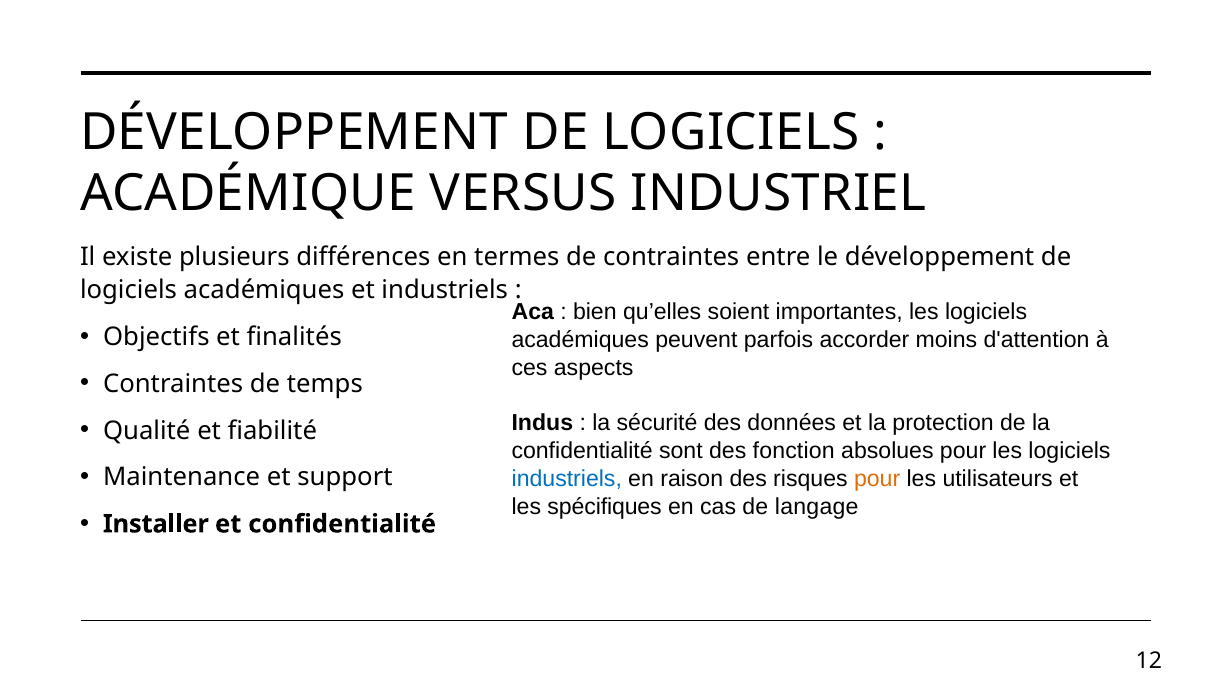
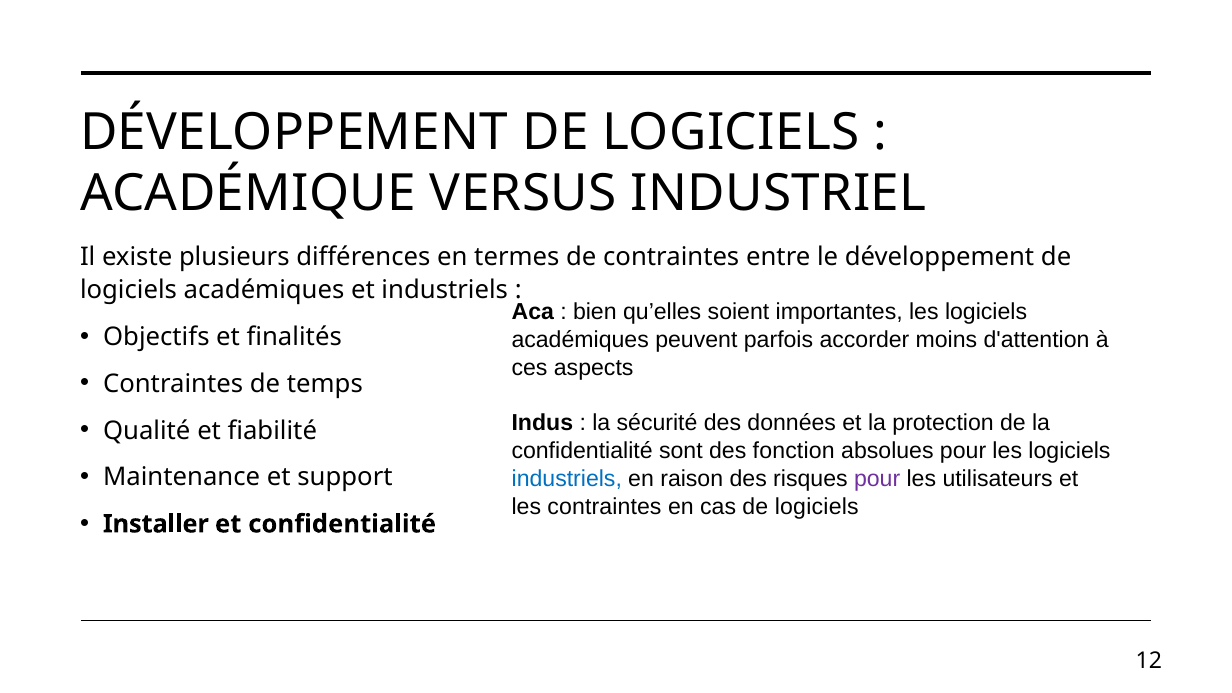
pour colour: orange -> purple (877, 479)
les spécifiques: spécifiques -> contraintes (605, 506)
cas de langage: langage -> logiciels (817, 506)
